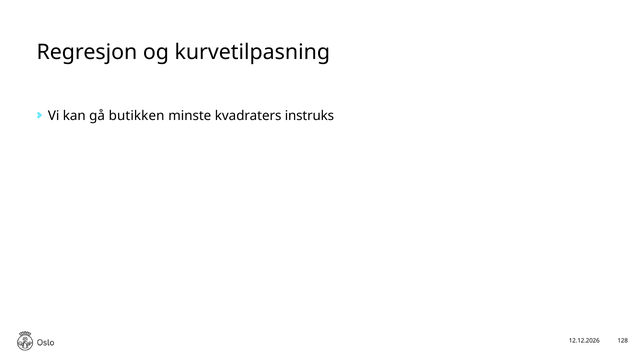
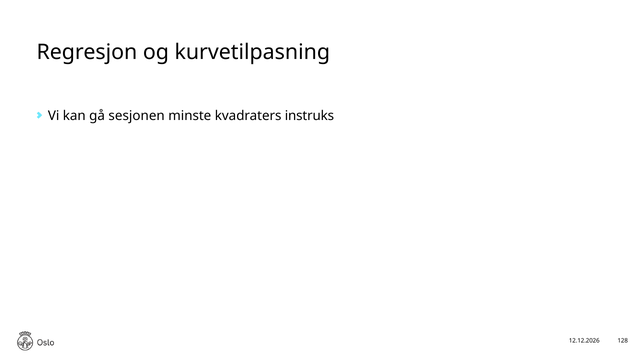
butikken: butikken -> sesjonen (137, 116)
